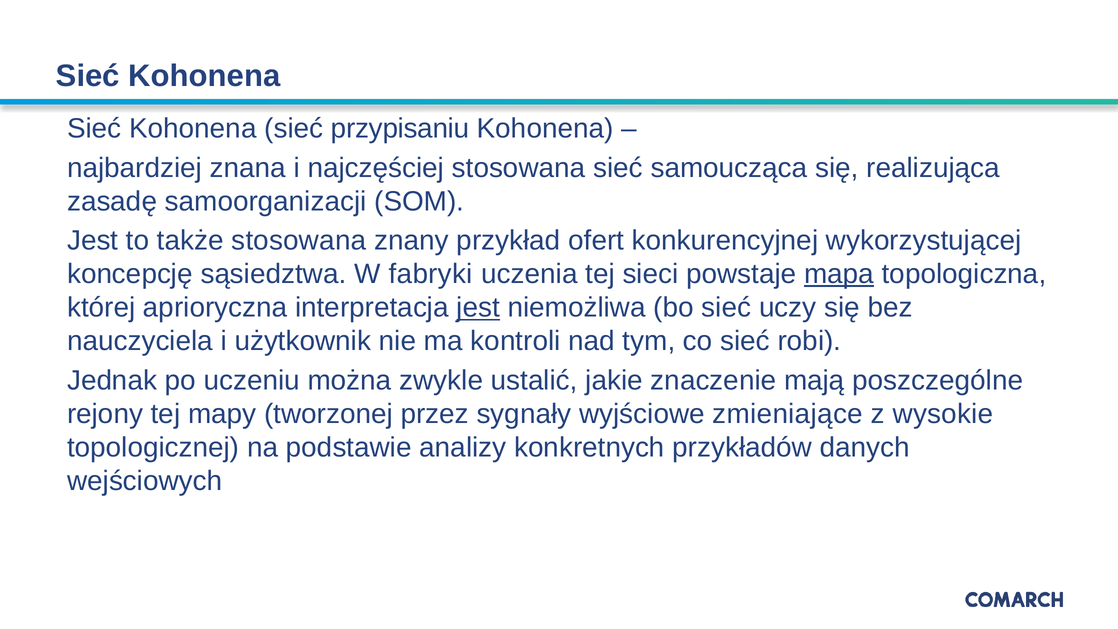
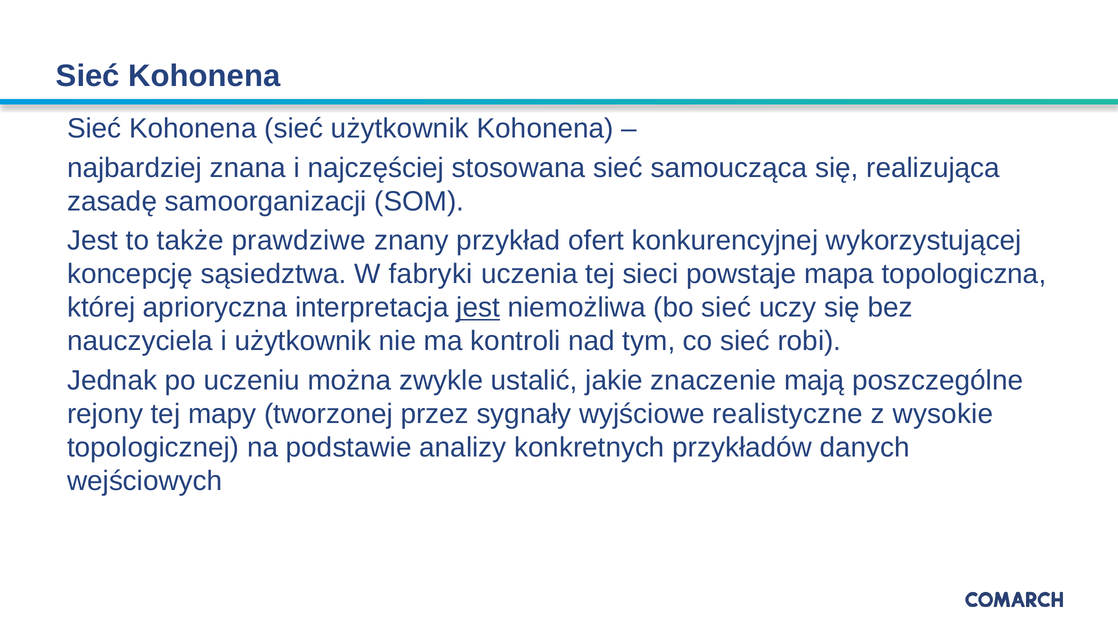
sieć przypisaniu: przypisaniu -> użytkownik (400, 129)
także stosowana: stosowana -> prawdziwe (299, 240)
mapa underline: present -> none (839, 274)
zmieniające: zmieniające -> realistyczne (788, 414)
